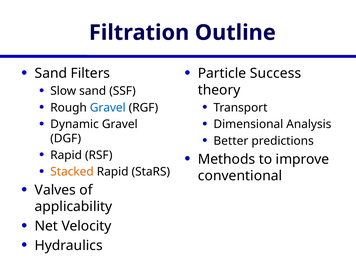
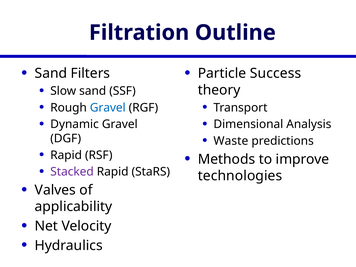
Better: Better -> Waste (231, 141)
Stacked colour: orange -> purple (72, 172)
conventional: conventional -> technologies (240, 176)
